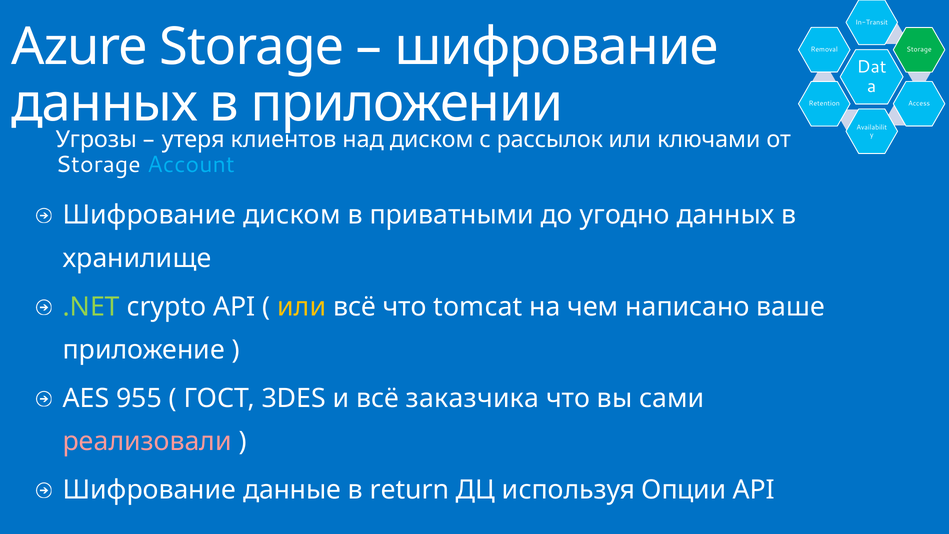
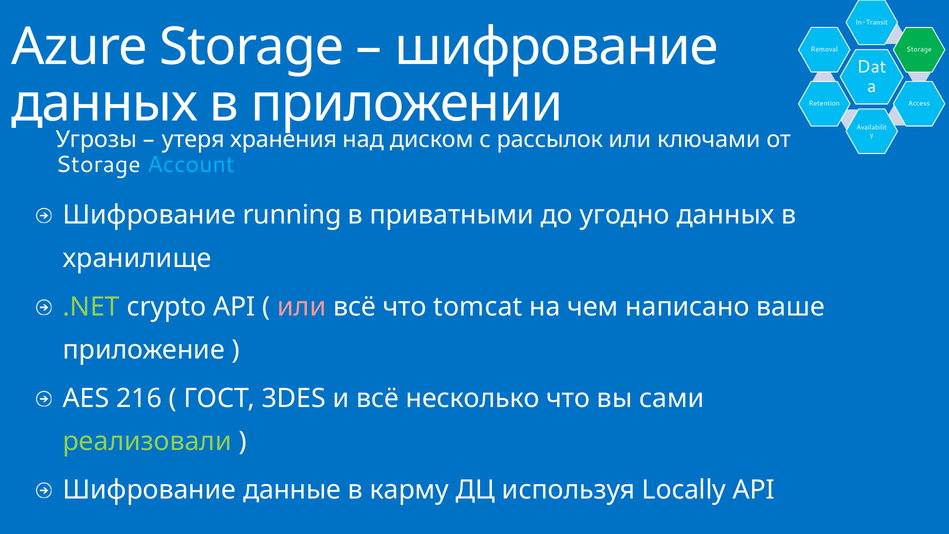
клиентов: клиентов -> хранения (284, 139)
Шифрование диском: диском -> running (292, 215)
или colour: yellow -> pink (302, 307)
955: 955 -> 216 (139, 398)
заказчика: заказчика -> несколько (473, 398)
реализовали colour: pink -> light green (147, 441)
return: return -> карму (409, 490)
Опции: Опции -> Locally (684, 490)
